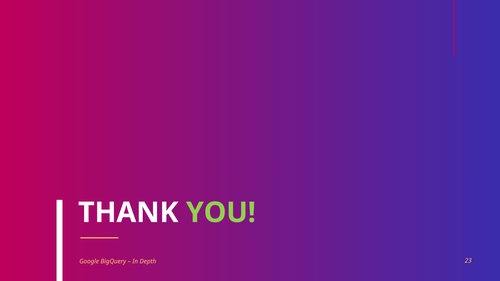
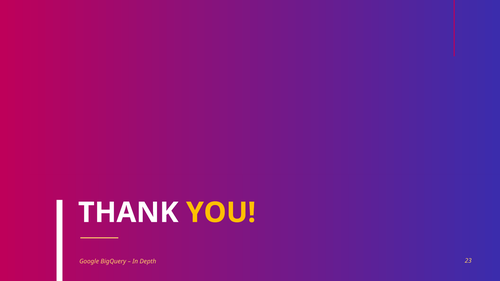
YOU colour: light green -> yellow (221, 213)
